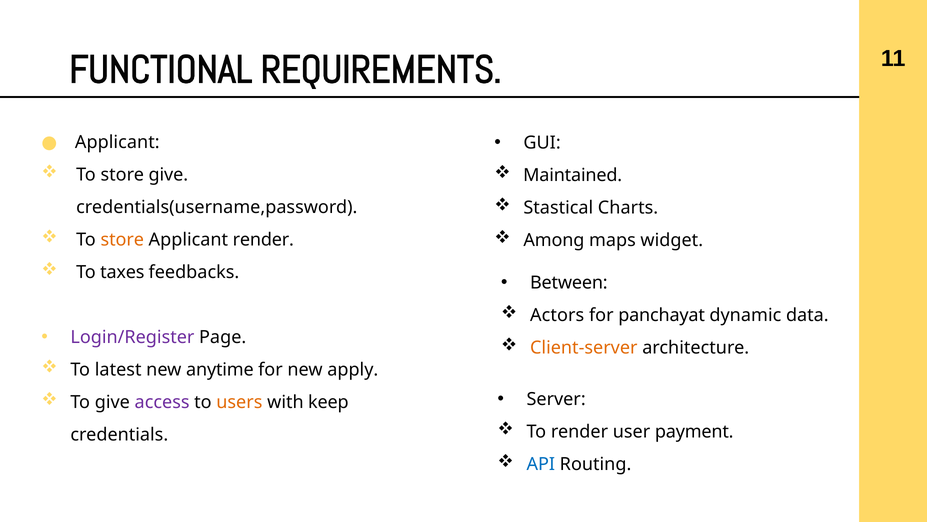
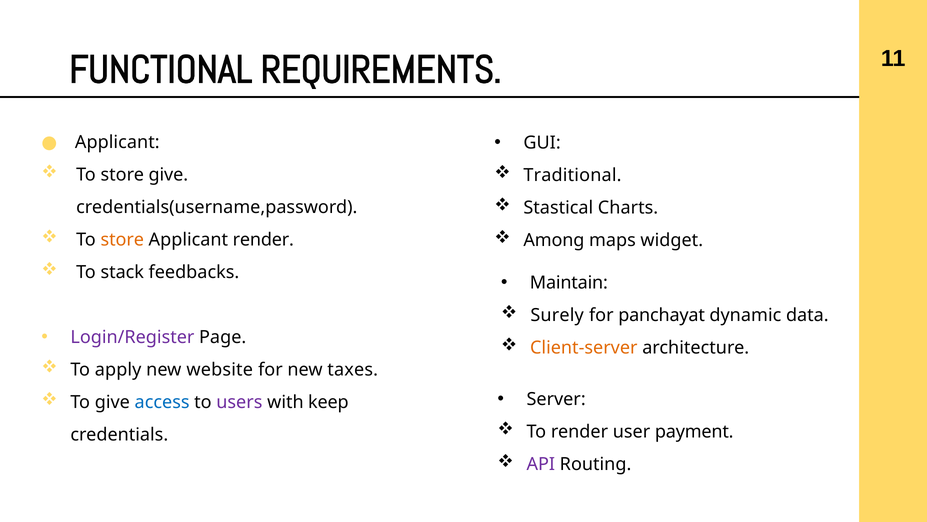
Maintained: Maintained -> Traditional (573, 175)
taxes: taxes -> stack (122, 272)
Between: Between -> Maintain (569, 283)
Actors: Actors -> Surely (557, 315)
latest: latest -> apply (118, 369)
anytime: anytime -> website (220, 369)
apply: apply -> taxes (353, 369)
access colour: purple -> blue (162, 402)
users colour: orange -> purple (239, 402)
API colour: blue -> purple (541, 464)
